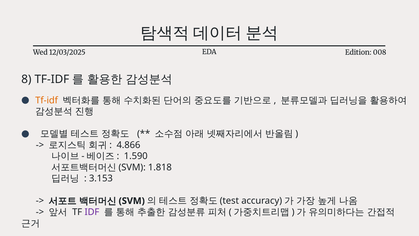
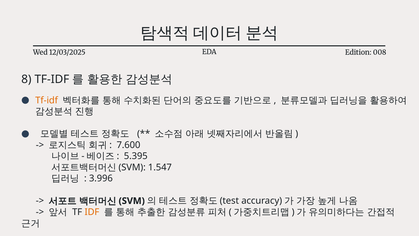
4.866: 4.866 -> 7.600 (128, 145)
1.590: 1.590 -> 5.395 (136, 156)
1.818: 1.818 -> 1.547 (160, 167)
3.153: 3.153 -> 3.996 (101, 178)
IDF colour: purple -> orange (92, 212)
